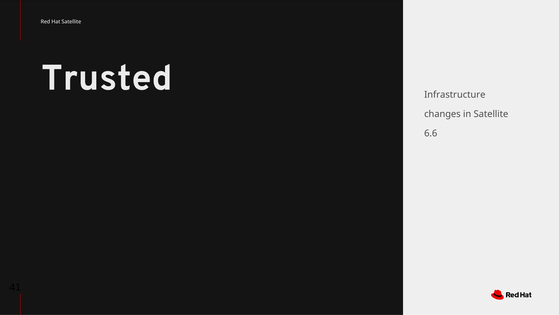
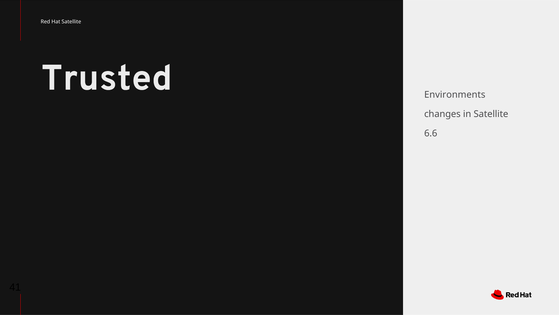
Infrastructure: Infrastructure -> Environments (455, 94)
